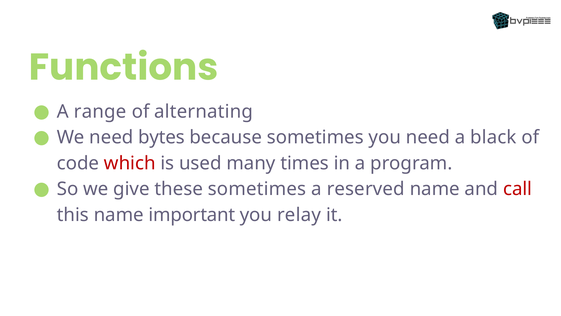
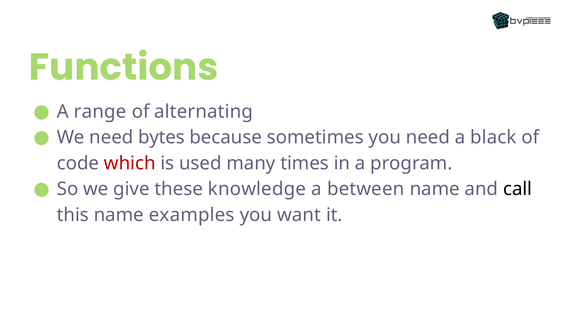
these sometimes: sometimes -> knowledge (257, 189)
reserved: reserved -> between (366, 189)
call colour: red -> black (518, 189)
important: important -> examples (192, 215)
relay: relay -> want (299, 215)
